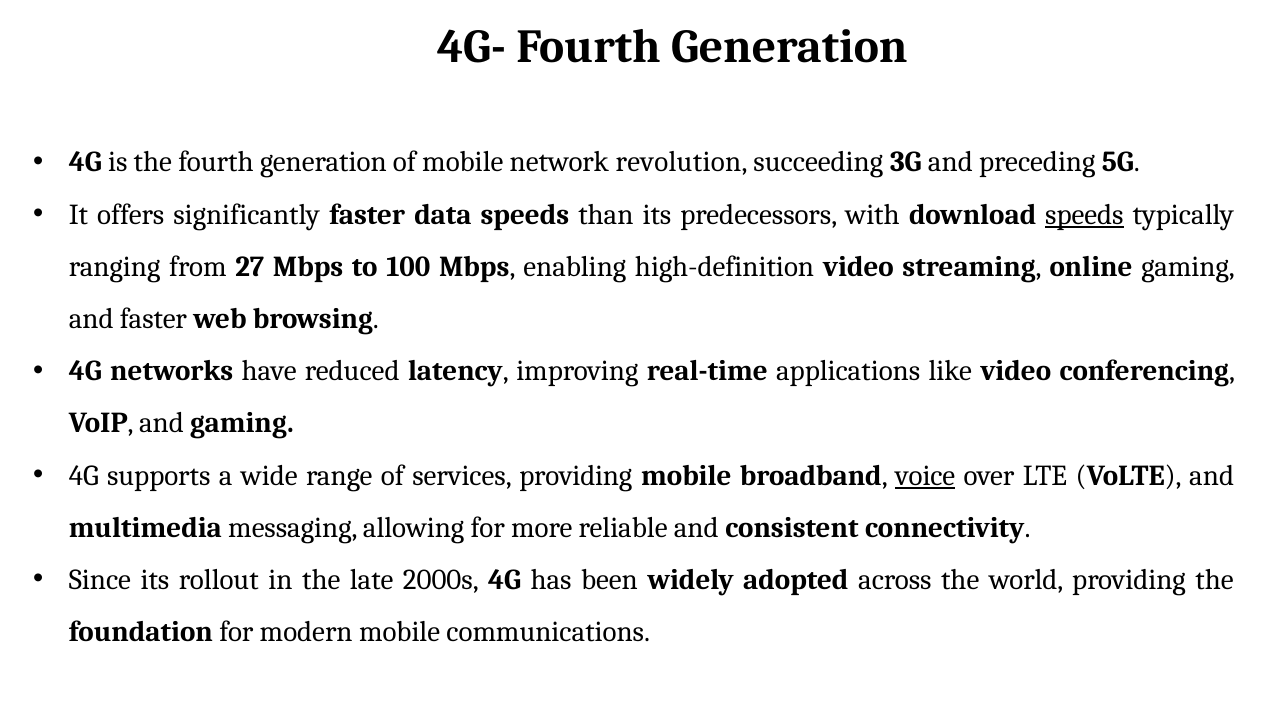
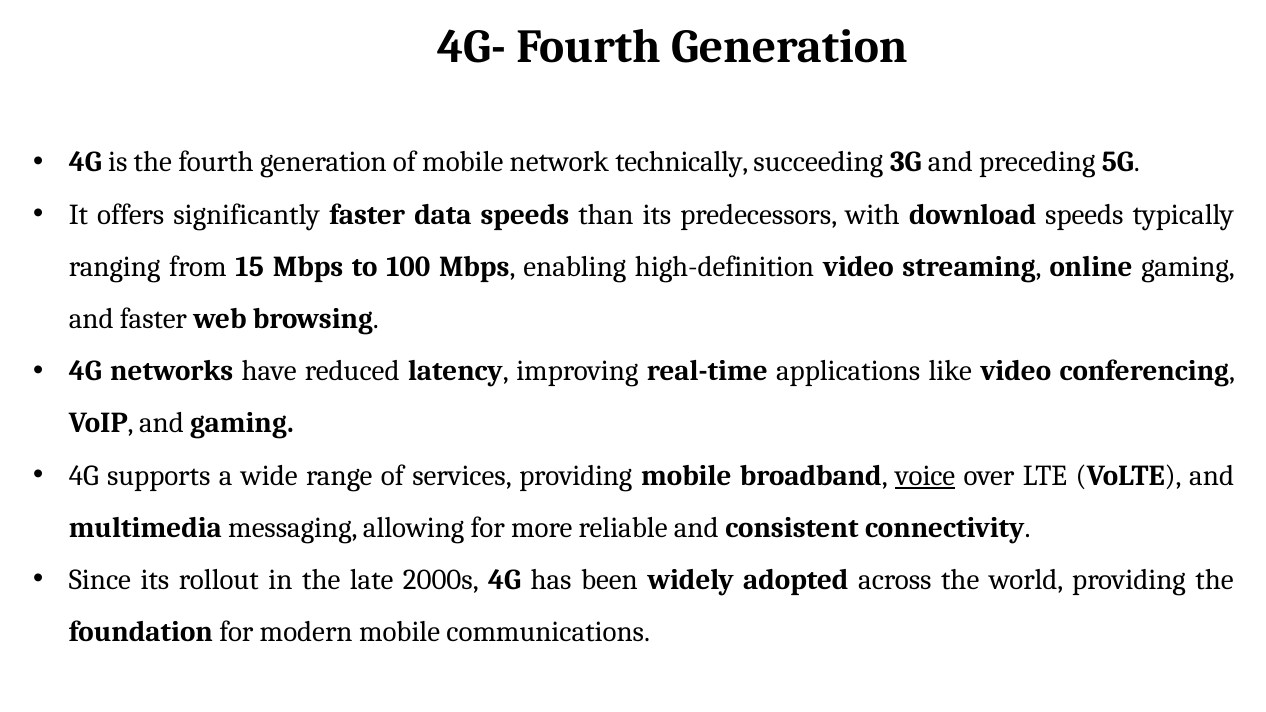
revolution: revolution -> technically (682, 162)
speeds underline: present -> none (1084, 215)
27: 27 -> 15 (250, 267)
